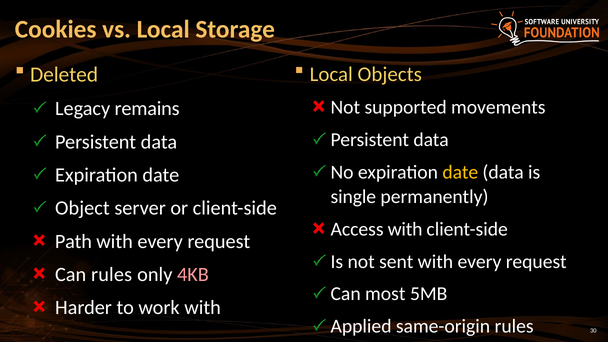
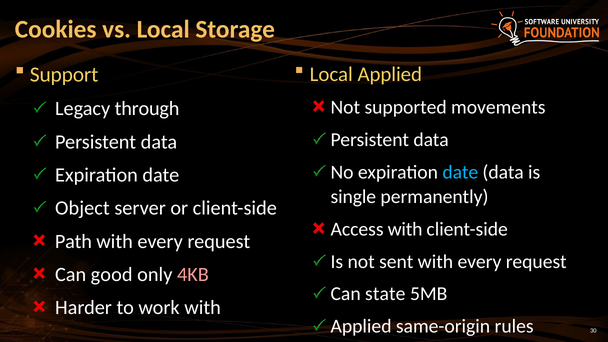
Local Objects: Objects -> Applied (390, 74)
Deleted: Deleted -> Support (64, 75)
remains: remains -> through (147, 109)
date colour: yellow -> light blue (460, 172)
Can rules: rules -> good (112, 275)
most: most -> state (385, 294)
